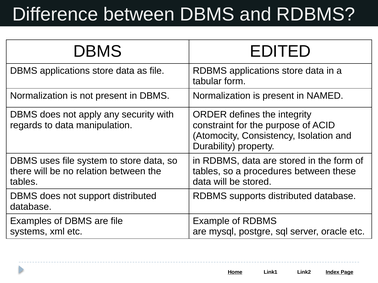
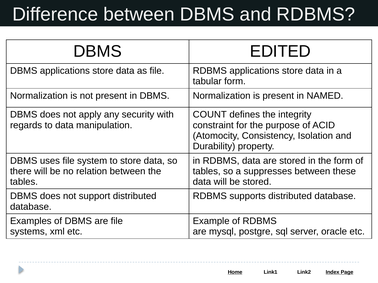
ORDER: ORDER -> COUNT (210, 115)
procedures: procedures -> suppresses (268, 172)
